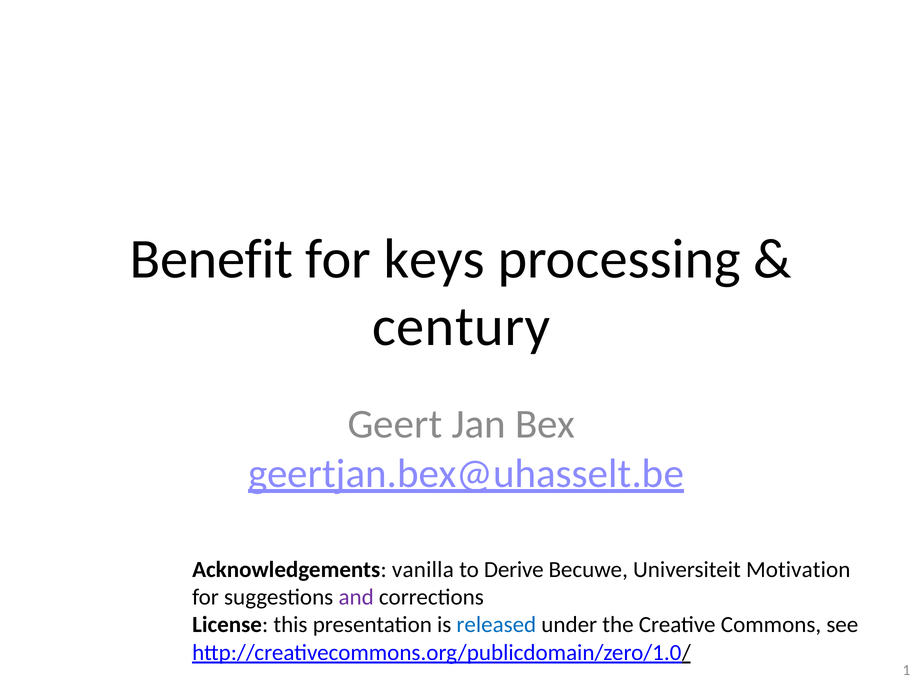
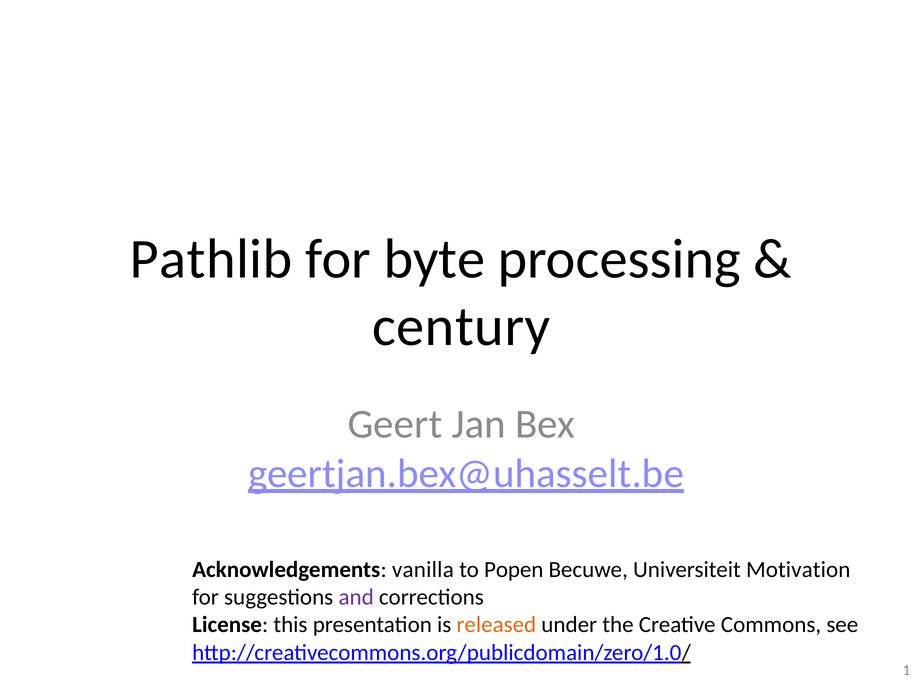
Benefit: Benefit -> Pathlib (211, 259)
keys: keys -> byte (434, 259)
Derive: Derive -> Popen (514, 570)
released colour: blue -> orange (496, 625)
